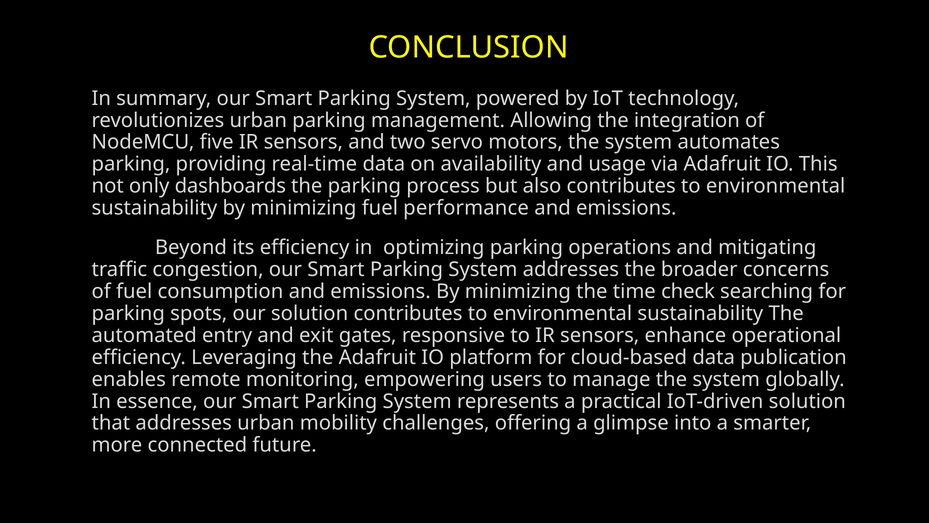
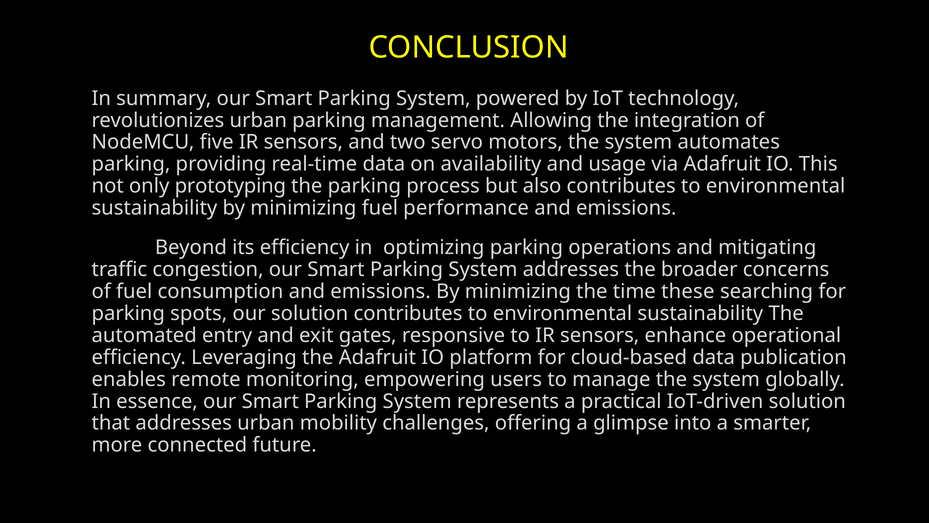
dashboards: dashboards -> prototyping (230, 186)
check: check -> these (688, 291)
